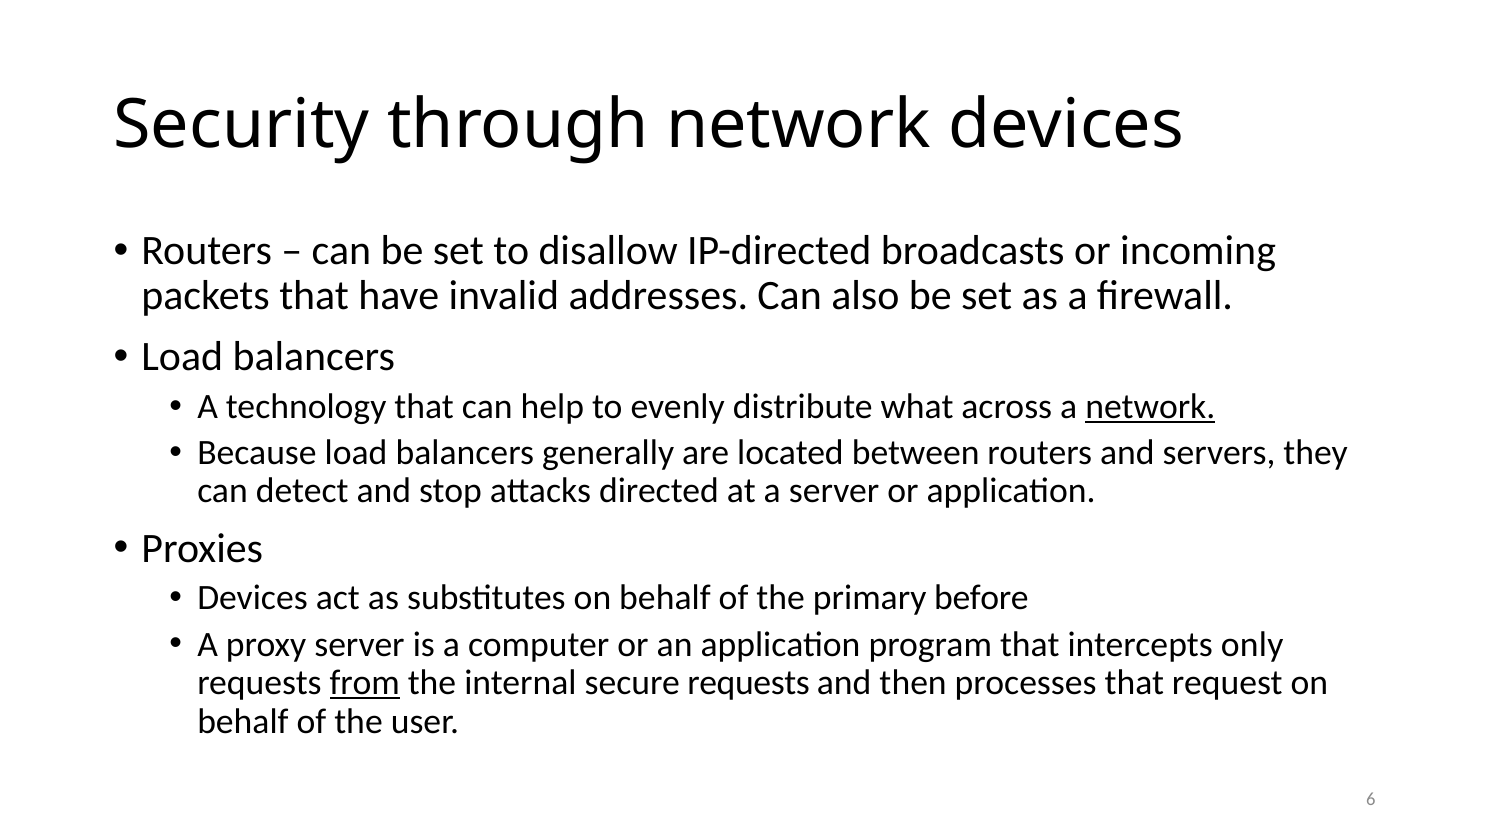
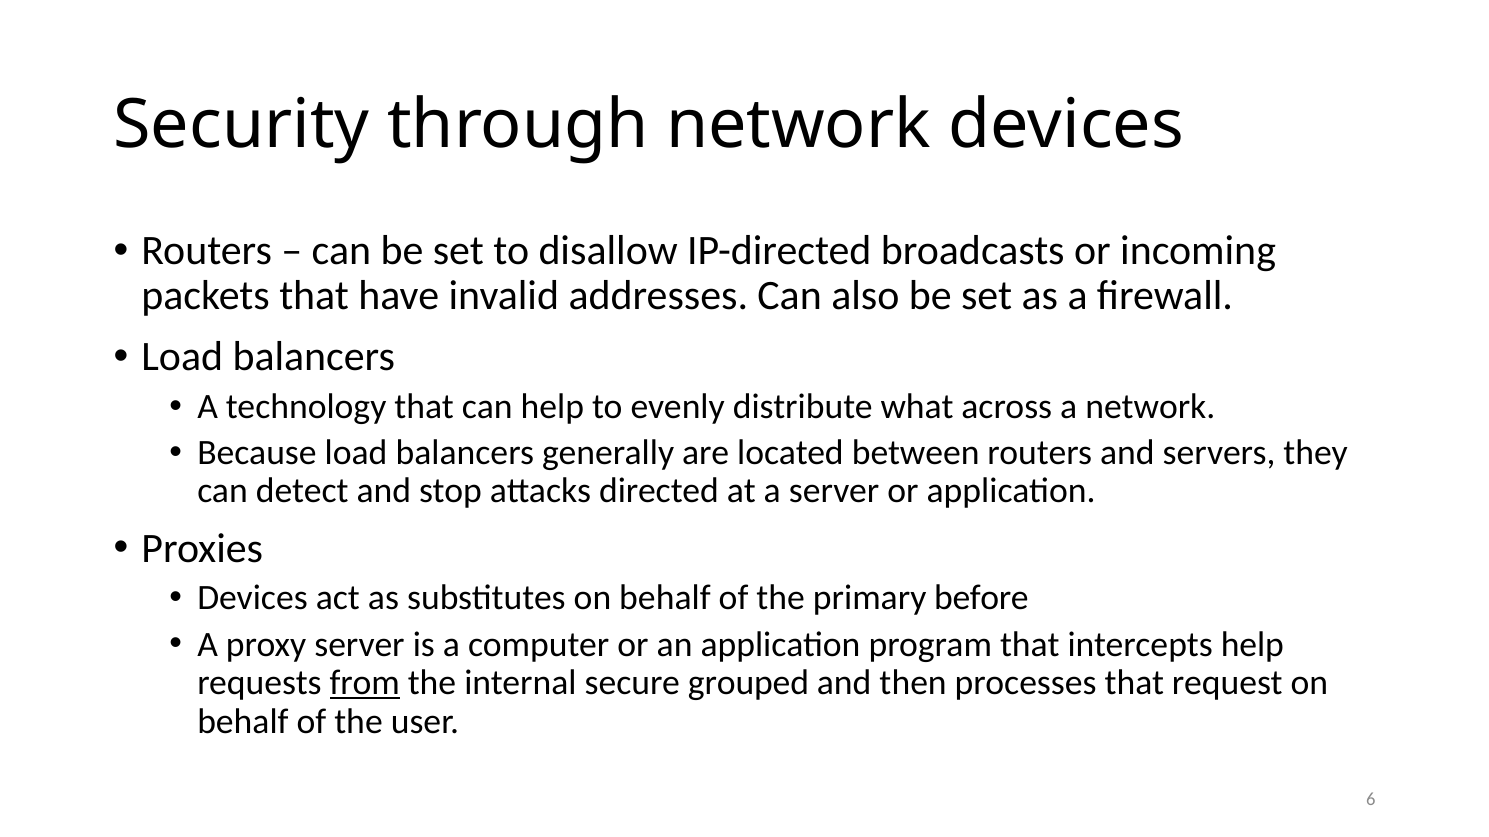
network underline: present -> none (1150, 407)
intercepts only: only -> help (1252, 645)
secure requests: requests -> grouped (748, 683)
